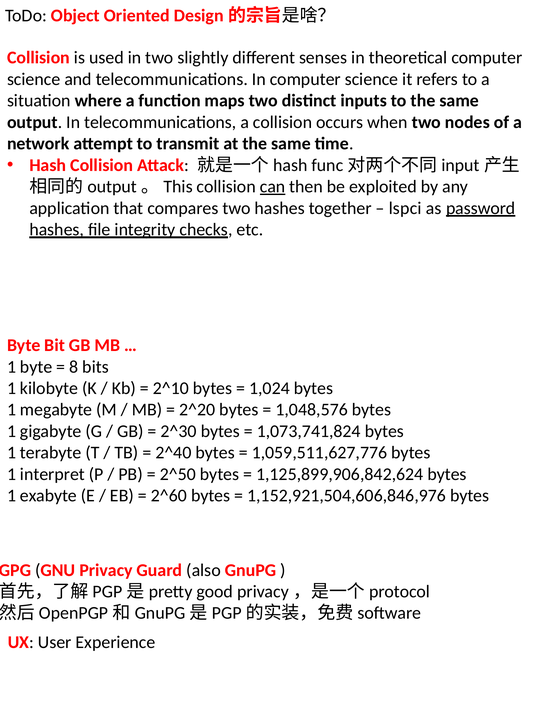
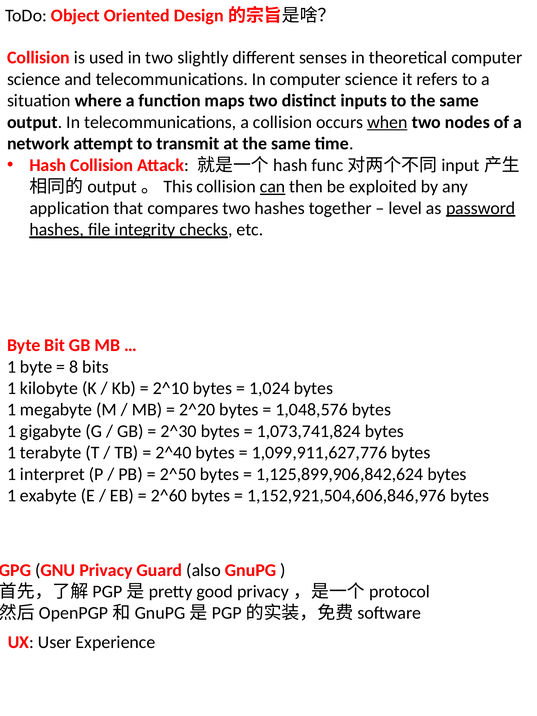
when underline: none -> present (387, 122)
lspci: lspci -> level (405, 208)
1,059,511,627,776: 1,059,511,627,776 -> 1,099,911,627,776 (319, 453)
